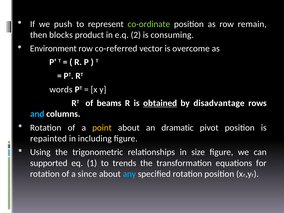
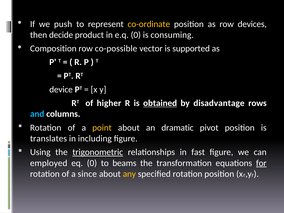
co-ordinate colour: light green -> yellow (149, 24)
remain: remain -> devices (252, 24)
blocks: blocks -> decide (61, 35)
e.q 2: 2 -> 0 (136, 35)
Environment: Environment -> Composition (53, 49)
co-referred: co-referred -> co-possible (116, 49)
overcome: overcome -> supported (191, 49)
words: words -> device (61, 89)
beams: beams -> higher (109, 103)
repainted: repainted -> translates (48, 139)
trigonometric underline: none -> present (98, 152)
size: size -> fast (198, 152)
supported: supported -> employed (49, 163)
eq 1: 1 -> 0 (92, 163)
trends: trends -> beams (124, 163)
for underline: none -> present (261, 163)
any colour: light blue -> yellow (129, 174)
